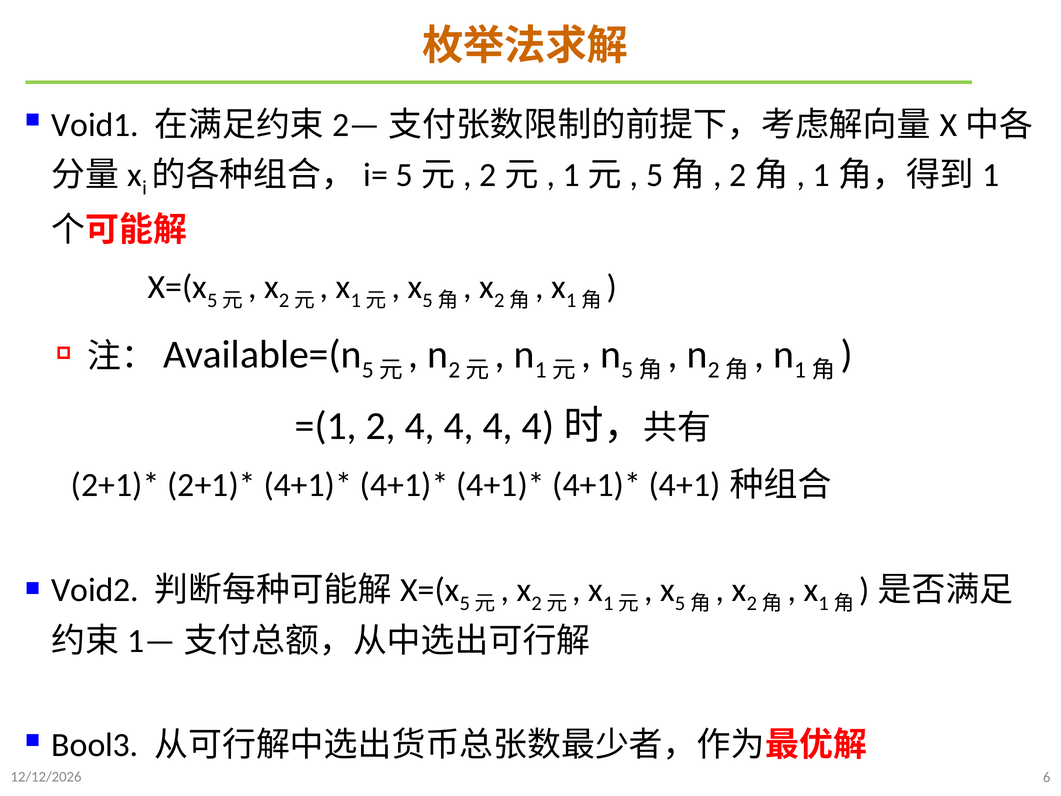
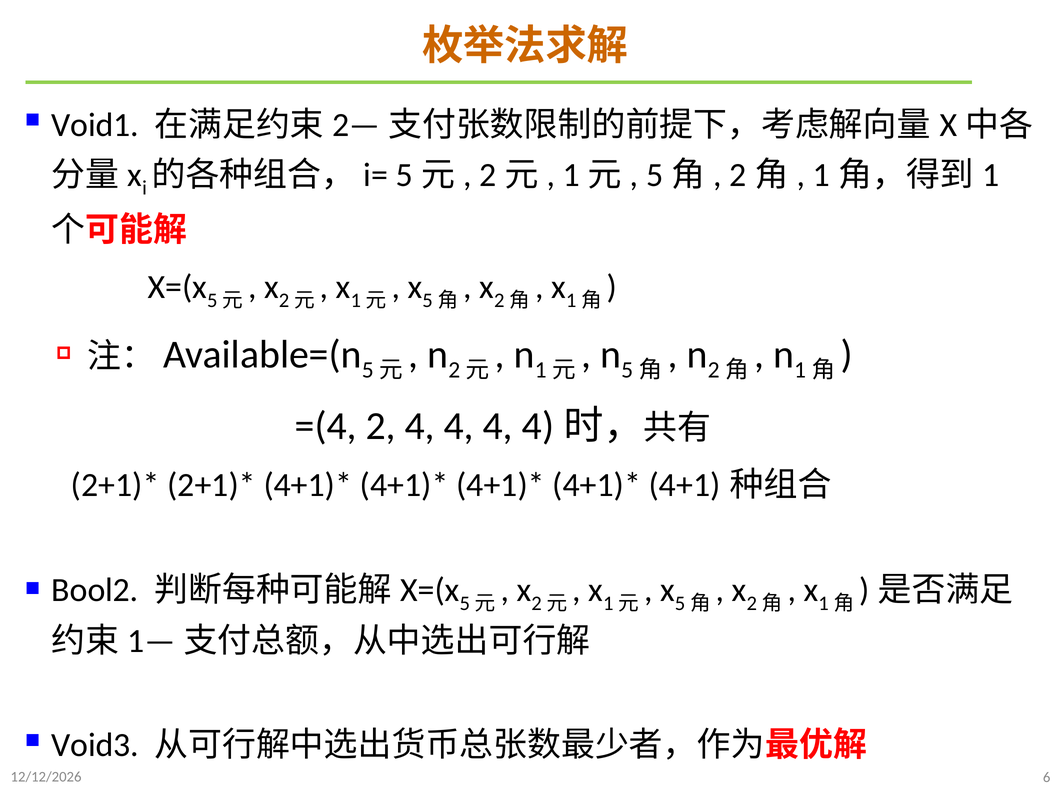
=(1: =(1 -> =(4 (326, 426)
Void2: Void2 -> Bool2 (95, 590)
Bool3: Bool3 -> Void3 (95, 745)
